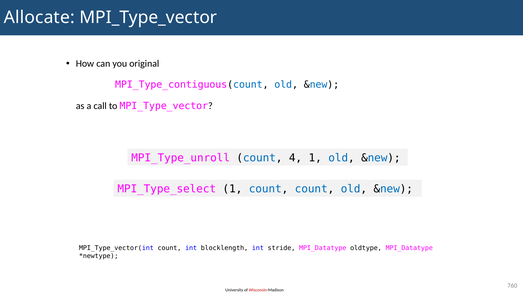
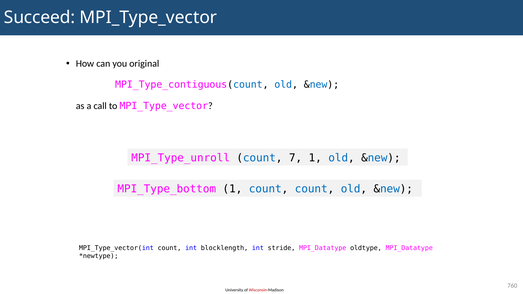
Allocate: Allocate -> Succeed (39, 18)
4: 4 -> 7 (295, 158)
MPI_Type_select: MPI_Type_select -> MPI_Type_bottom (167, 189)
